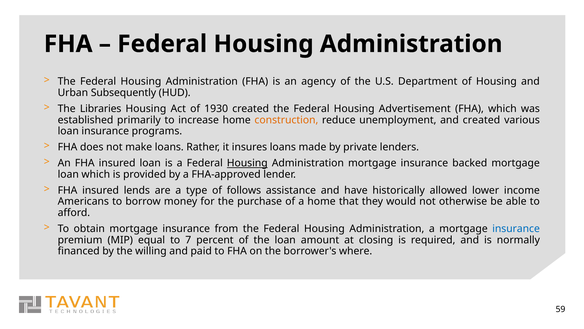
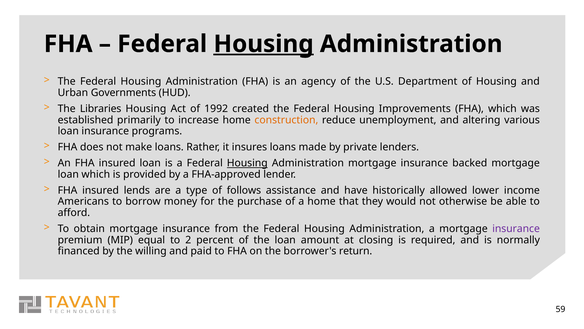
Housing underline: none -> present (264, 44)
Subsequently: Subsequently -> Governments (123, 93)
1930: 1930 -> 1992 (216, 109)
Advertisement: Advertisement -> Improvements (415, 109)
and created: created -> altering (481, 120)
insurance colour: blue -> purple (516, 228)
7: 7 -> 2 (188, 240)
where: where -> return (356, 251)
